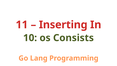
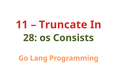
Inserting: Inserting -> Truncate (63, 25)
10: 10 -> 28 (30, 38)
